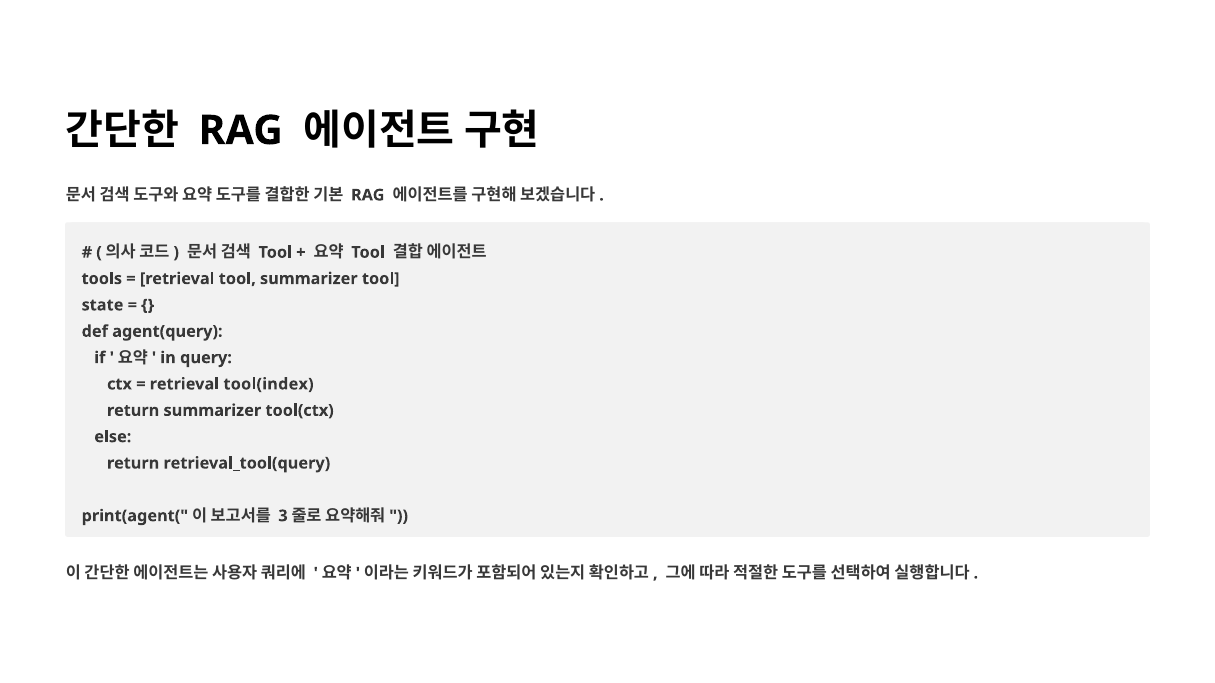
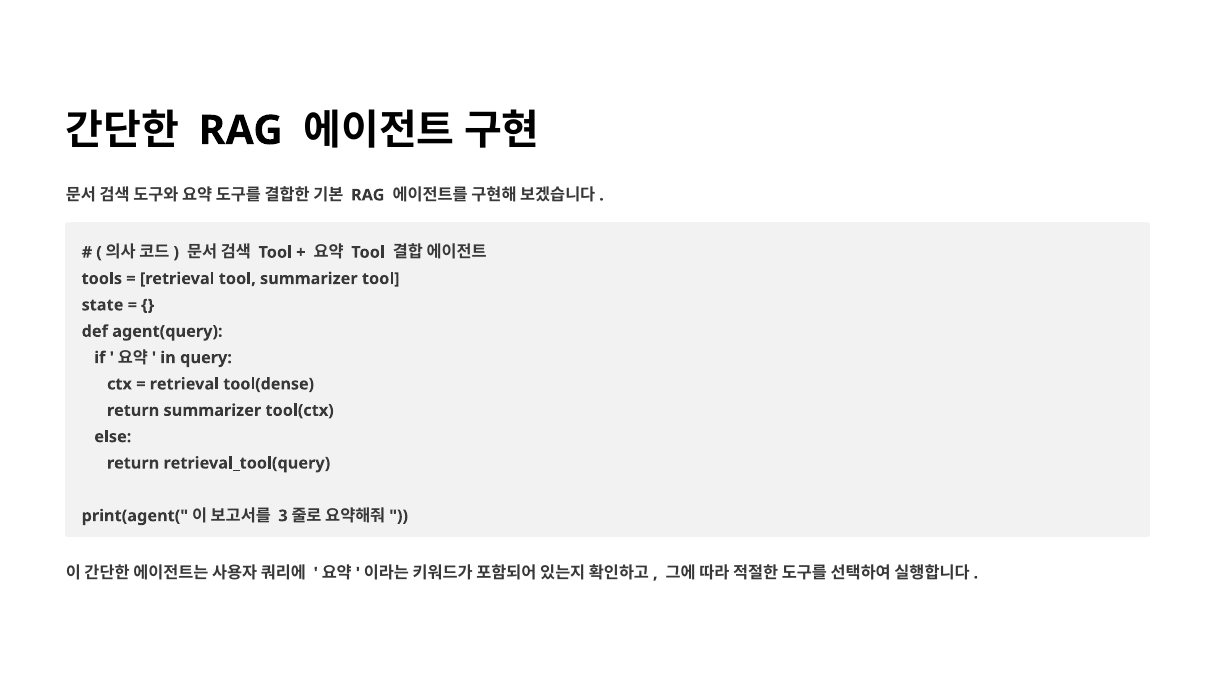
tool(index: tool(index -> tool(dense (269, 384)
